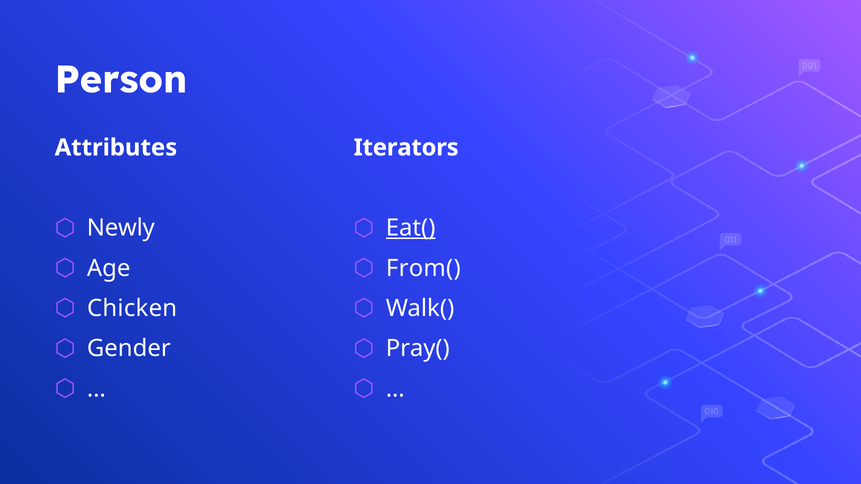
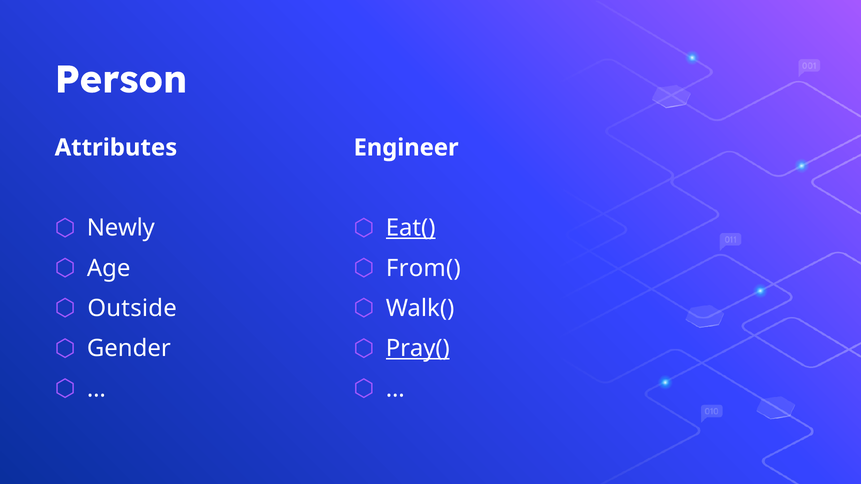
Iterators: Iterators -> Engineer (406, 148)
Chicken: Chicken -> Outside (132, 309)
Pray( underline: none -> present (418, 349)
